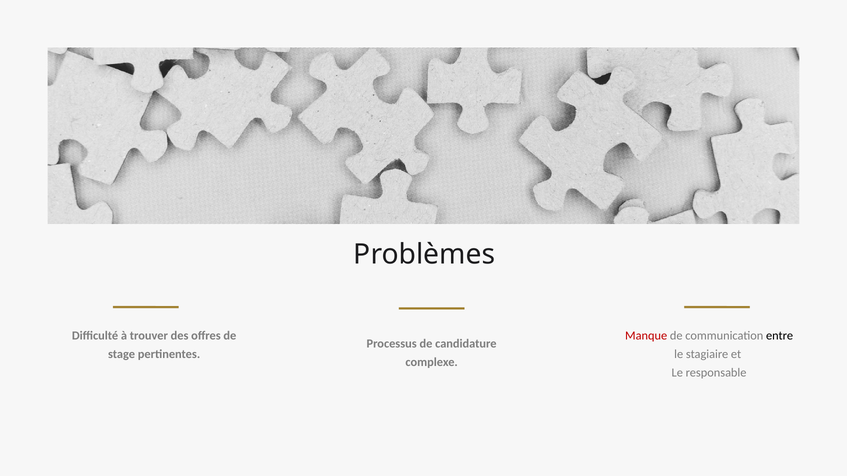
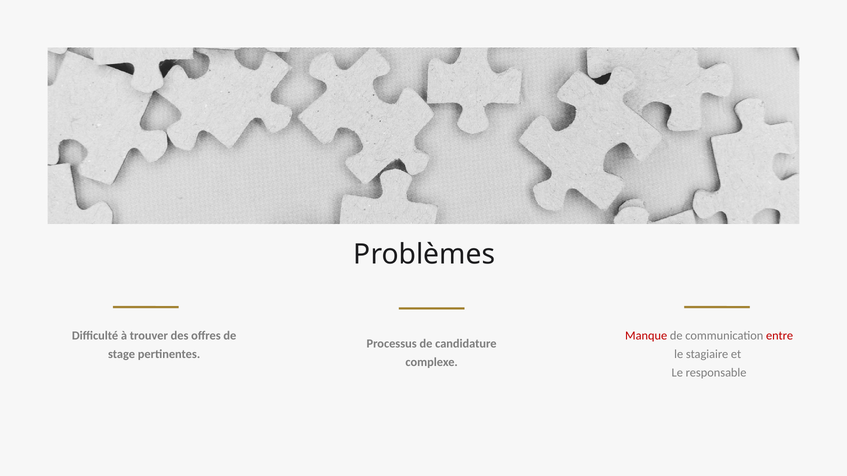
entre colour: black -> red (780, 336)
